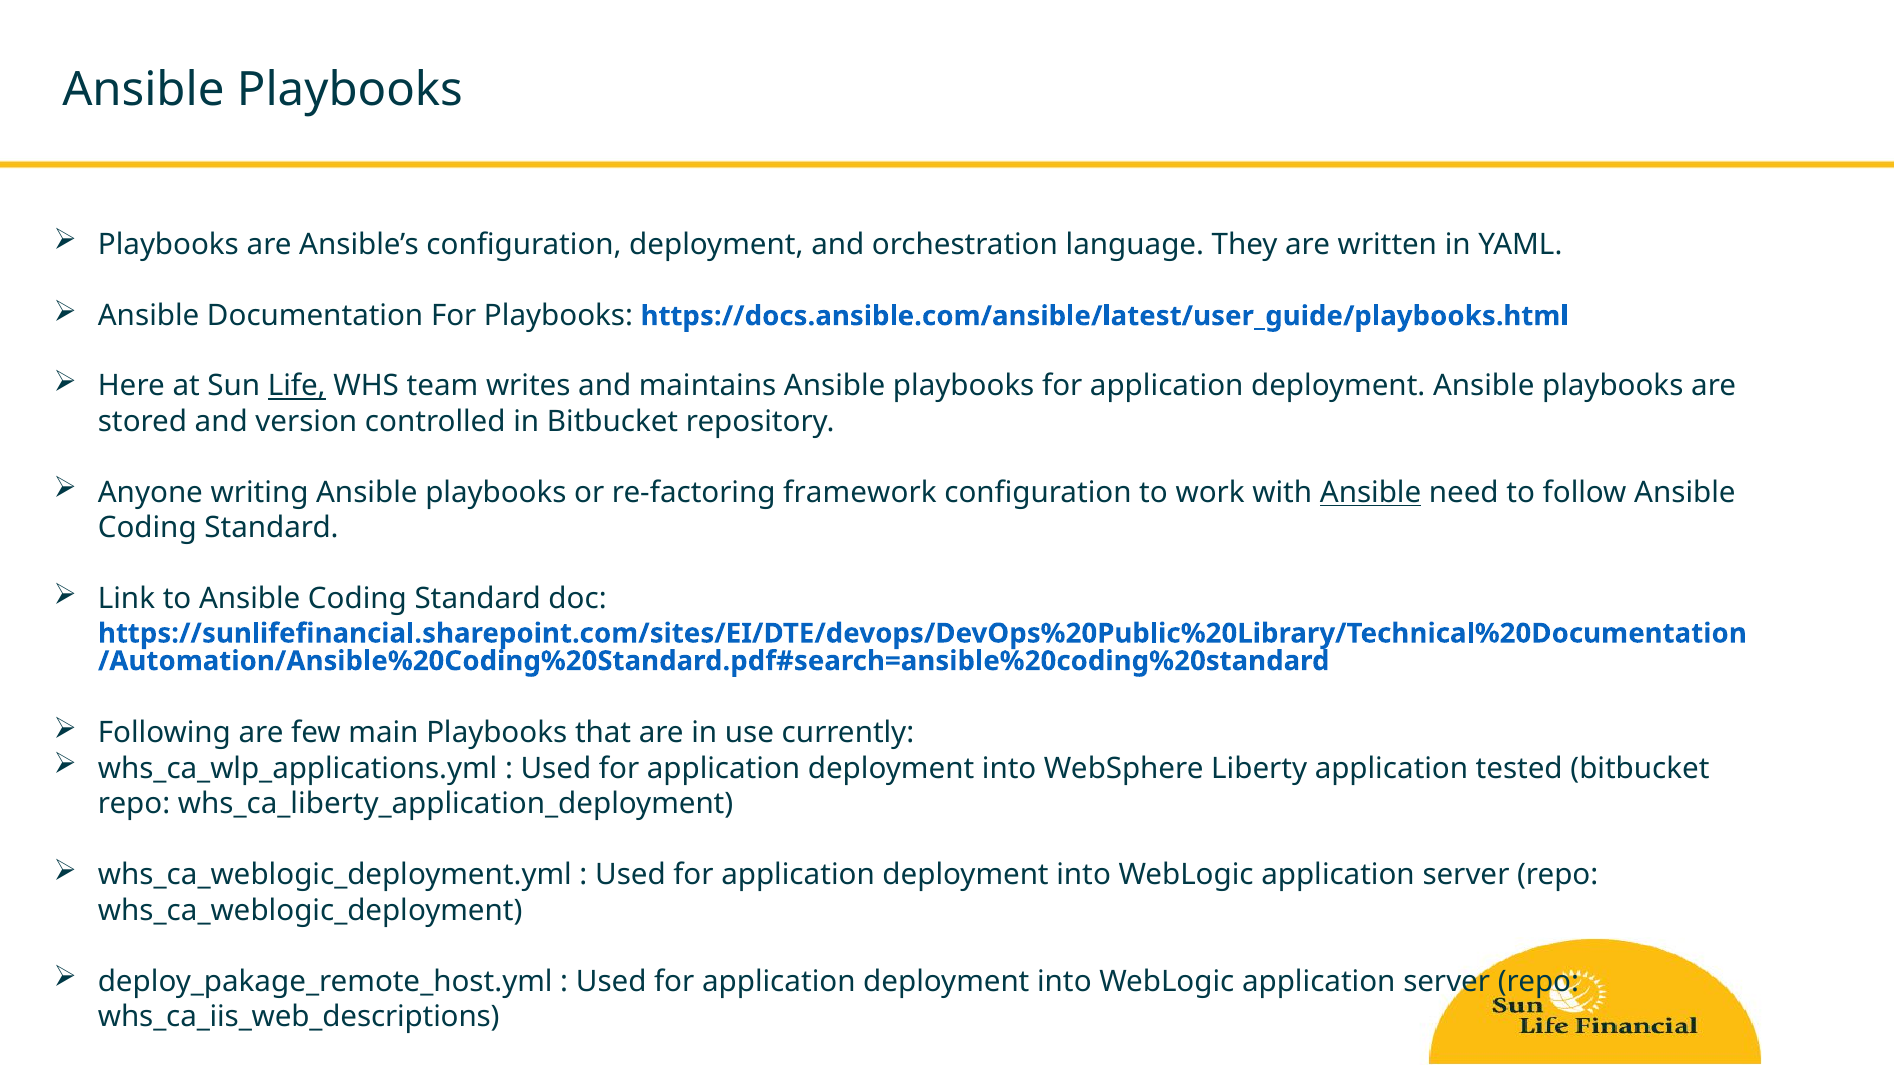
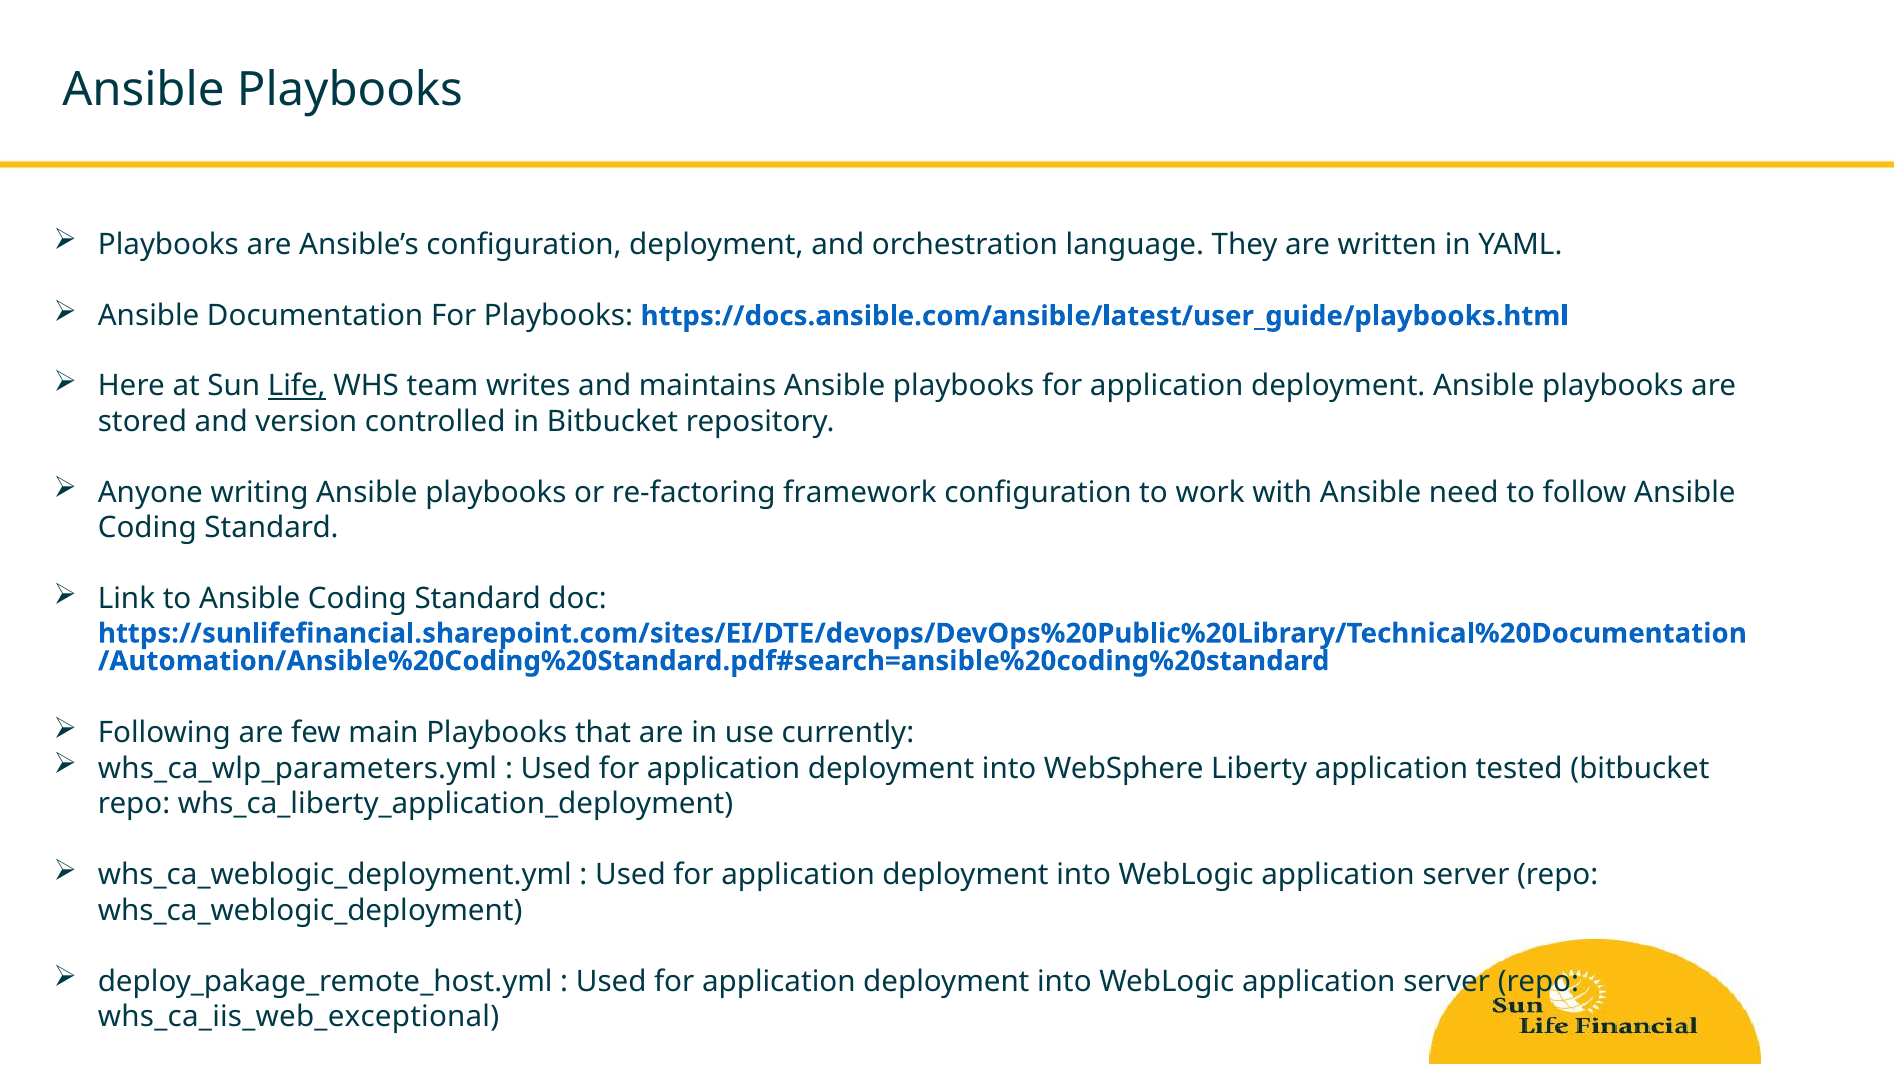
Ansible underline: present -> none (1371, 493)
whs_ca_wlp_applications.yml: whs_ca_wlp_applications.yml -> whs_ca_wlp_parameters.yml (298, 769)
whs_ca_iis_web_descriptions: whs_ca_iis_web_descriptions -> whs_ca_iis_web_exceptional (299, 1017)
